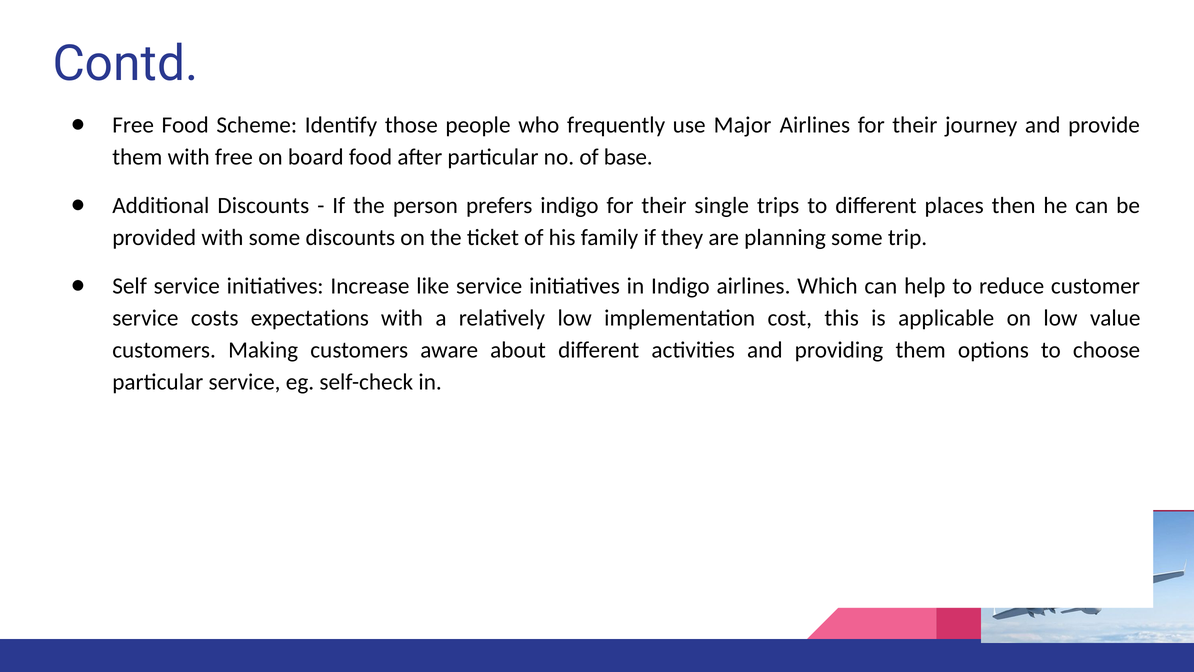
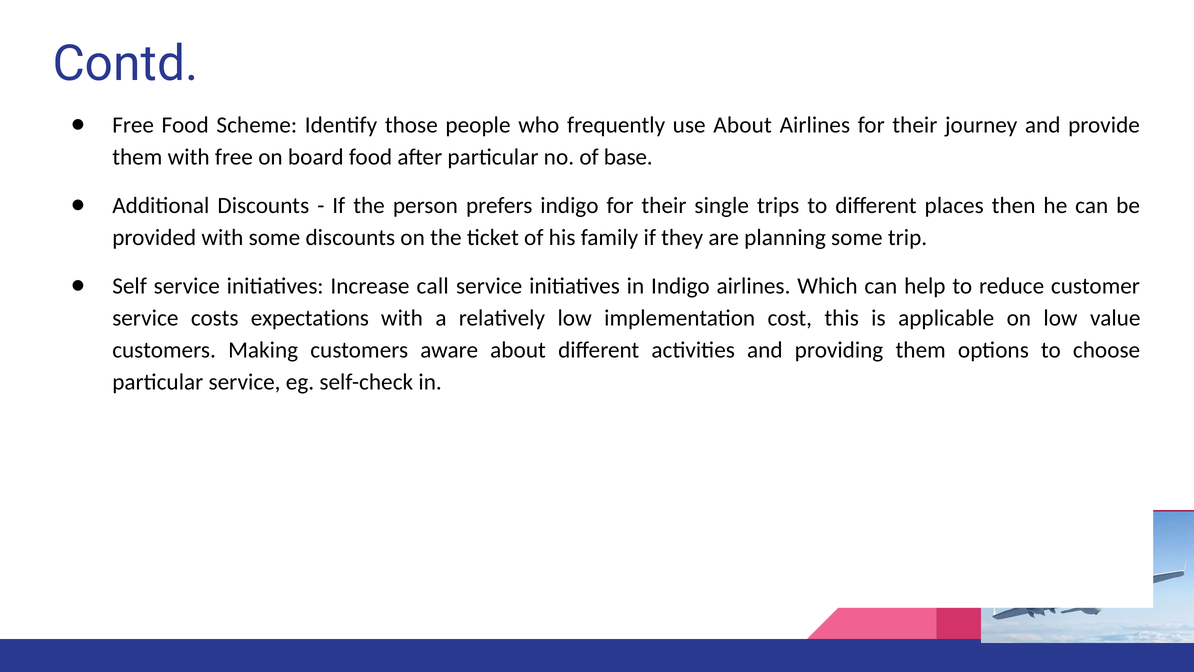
use Major: Major -> About (743, 125)
like: like -> call (433, 286)
